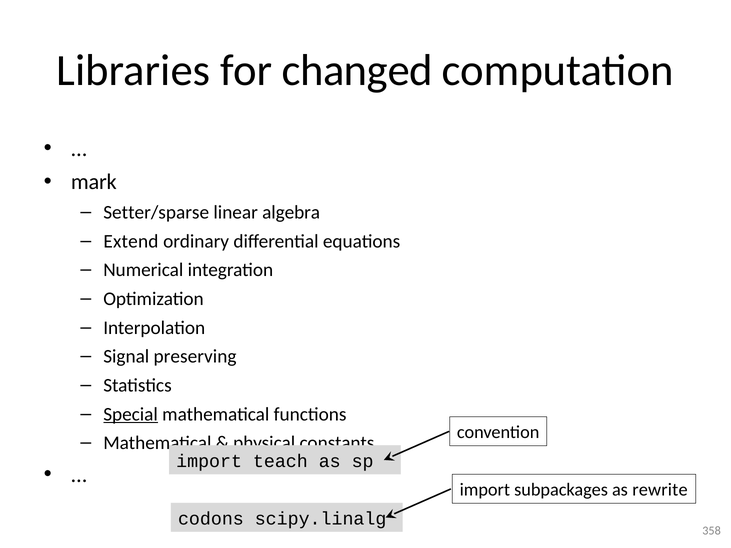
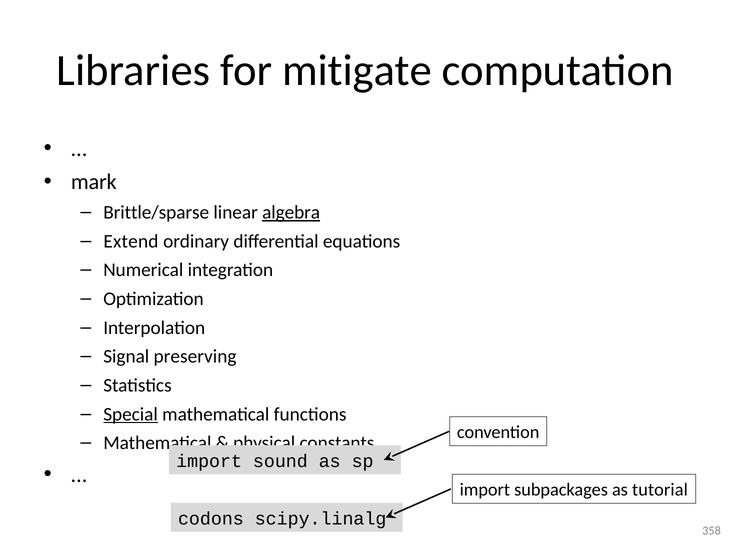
changed: changed -> mitigate (357, 71)
Setter/sparse: Setter/sparse -> Brittle/sparse (156, 213)
algebra underline: none -> present (291, 213)
teach: teach -> sound (280, 461)
rewrite: rewrite -> tutorial (660, 490)
